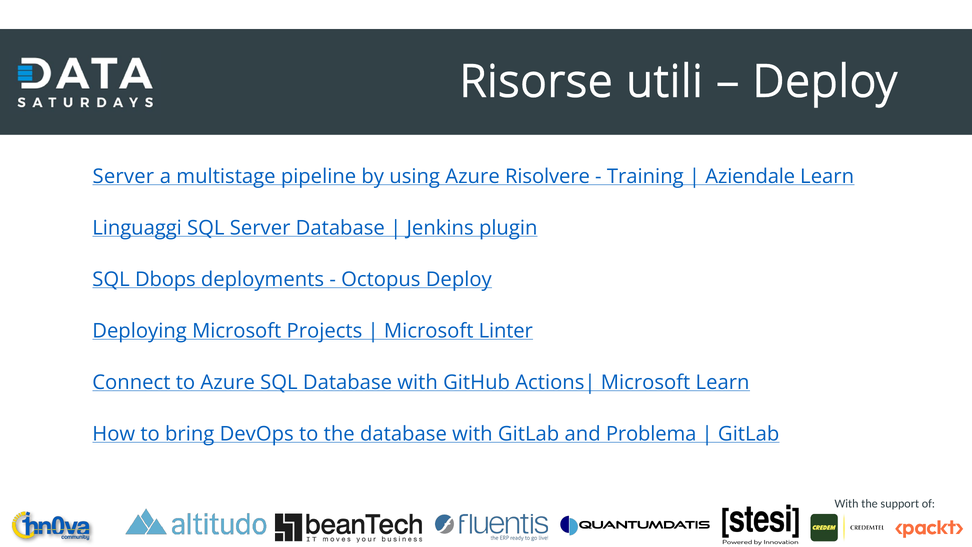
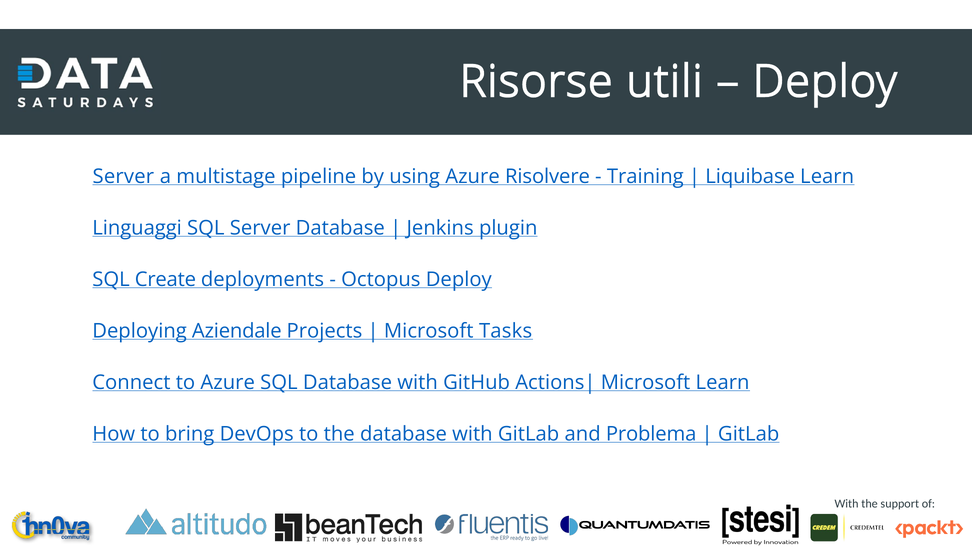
Aziendale: Aziendale -> Liquibase (750, 177)
Dbops: Dbops -> Create (165, 280)
Deploying Microsoft: Microsoft -> Aziendale (237, 331)
Linter: Linter -> Tasks (506, 331)
